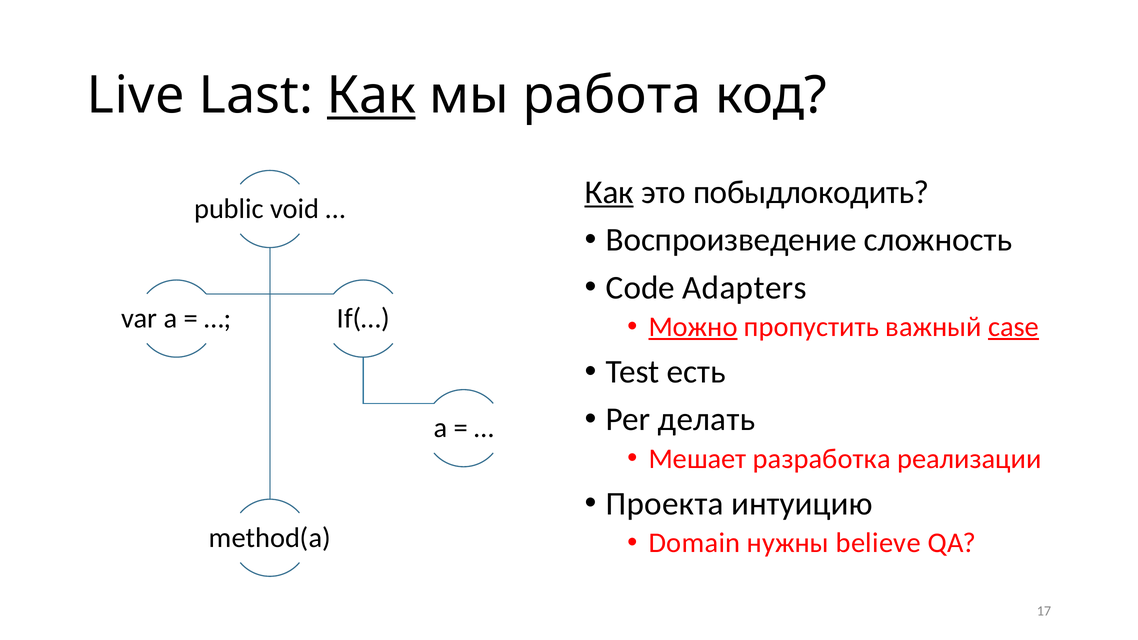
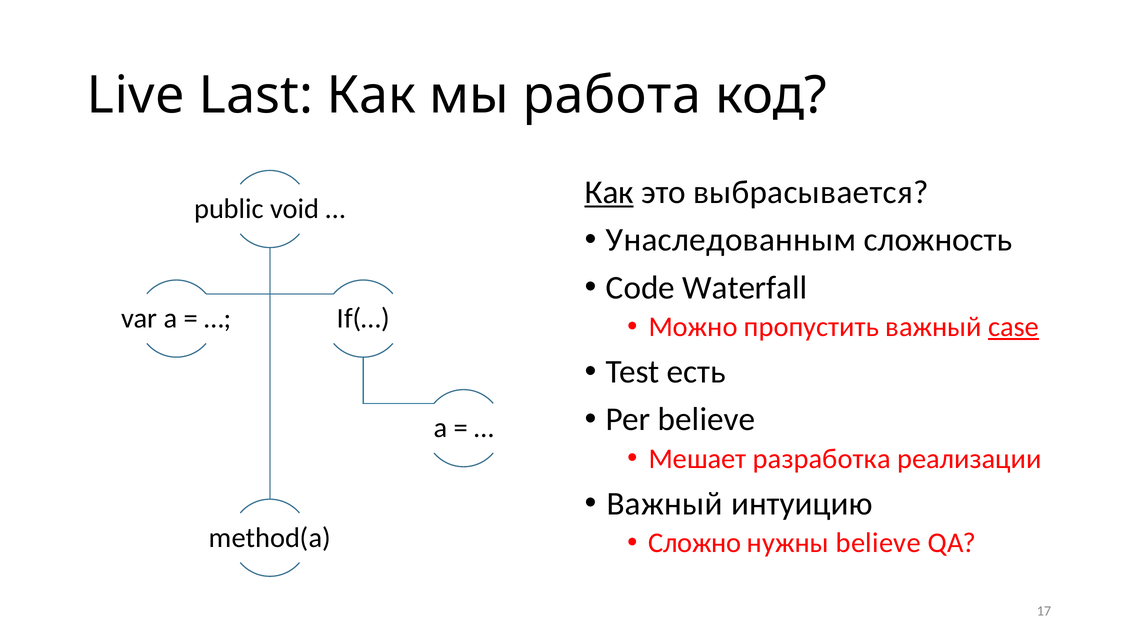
Как underline: present -> none (371, 96)
побыдлокодить: побыдлокодить -> выбрасывается (811, 192)
Воспроизведение: Воспроизведение -> Унаследованным (731, 240)
Adapters: Adapters -> Waterfall (745, 288)
Можно underline: present -> none (693, 327)
Per делать: делать -> believe (707, 420)
Проекта: Проекта -> Важный (665, 504)
Domain: Domain -> Сложно (695, 543)
